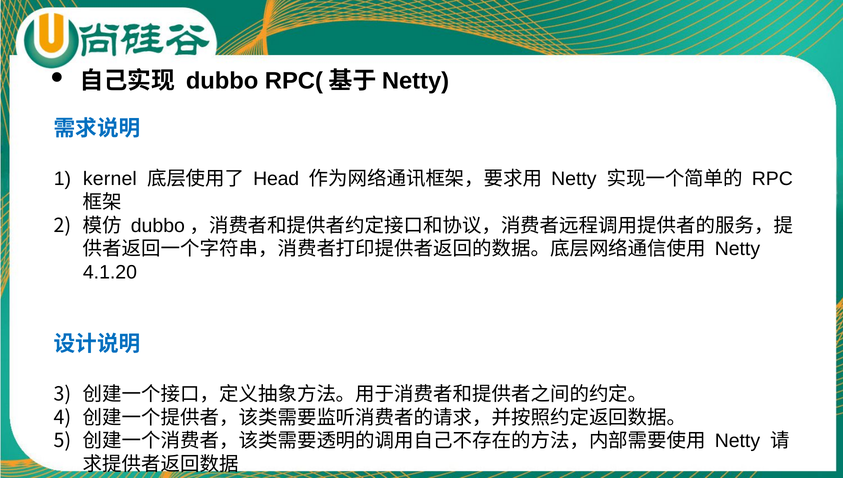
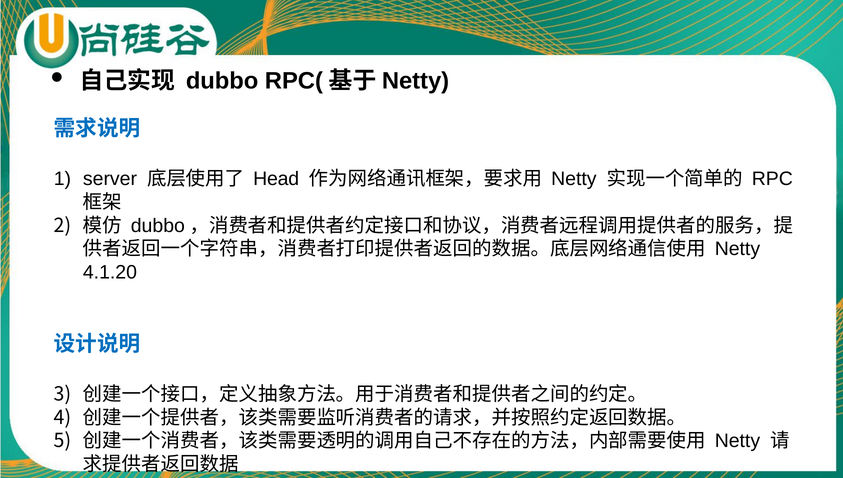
kernel: kernel -> server (110, 179)
